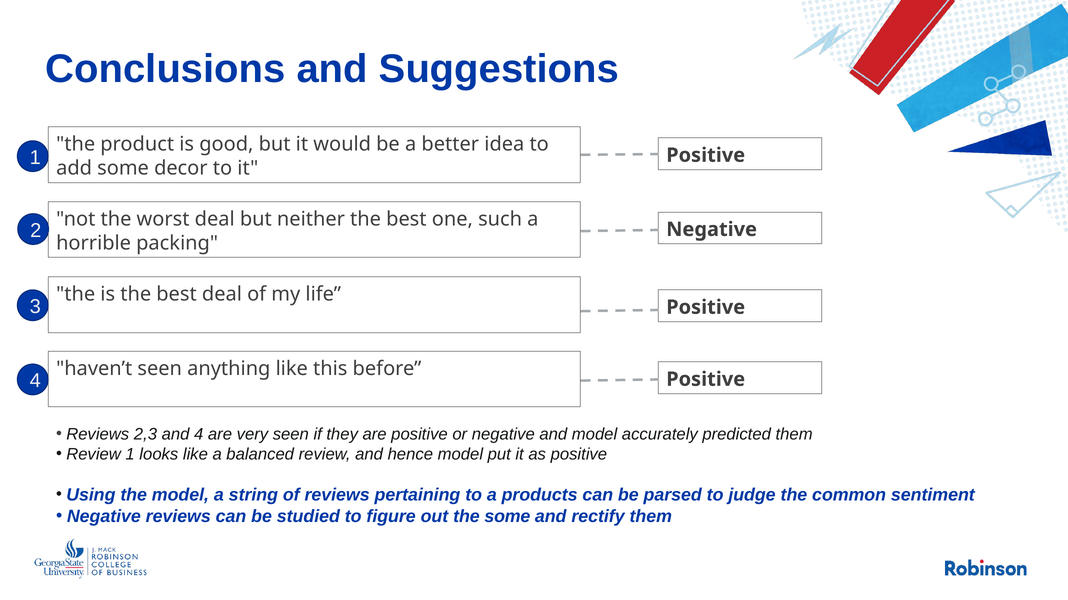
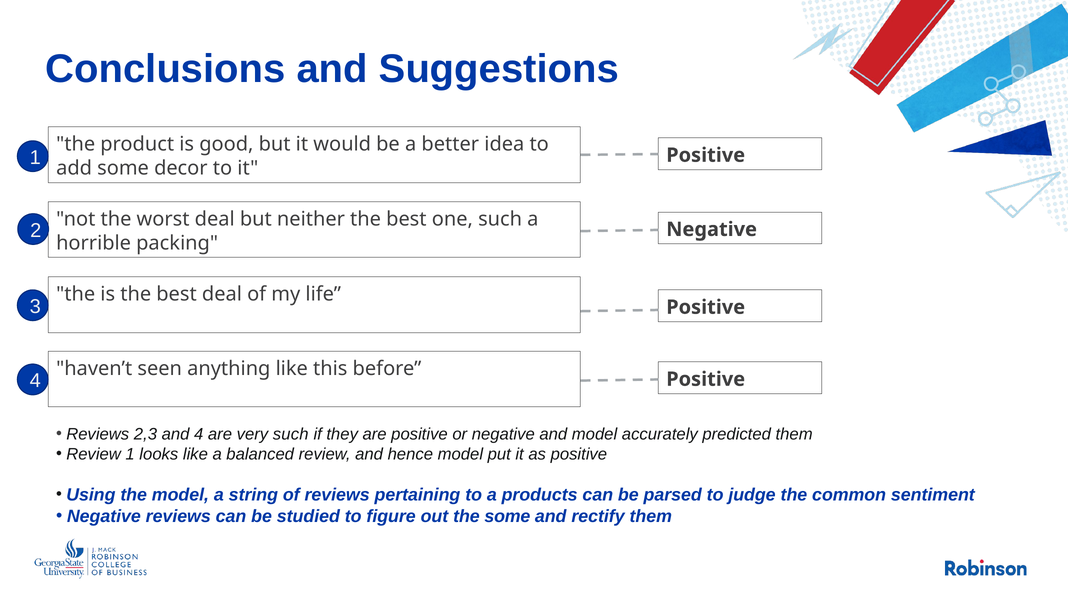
very seen: seen -> such (291, 435)
